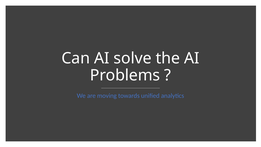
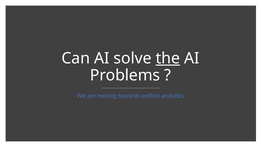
the underline: none -> present (168, 58)
